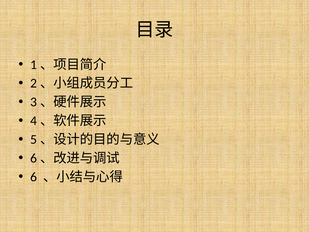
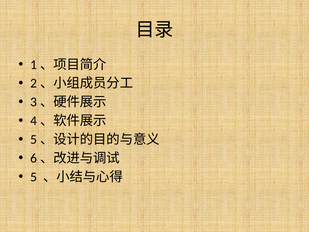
6: 6 -> 5 (34, 177)
